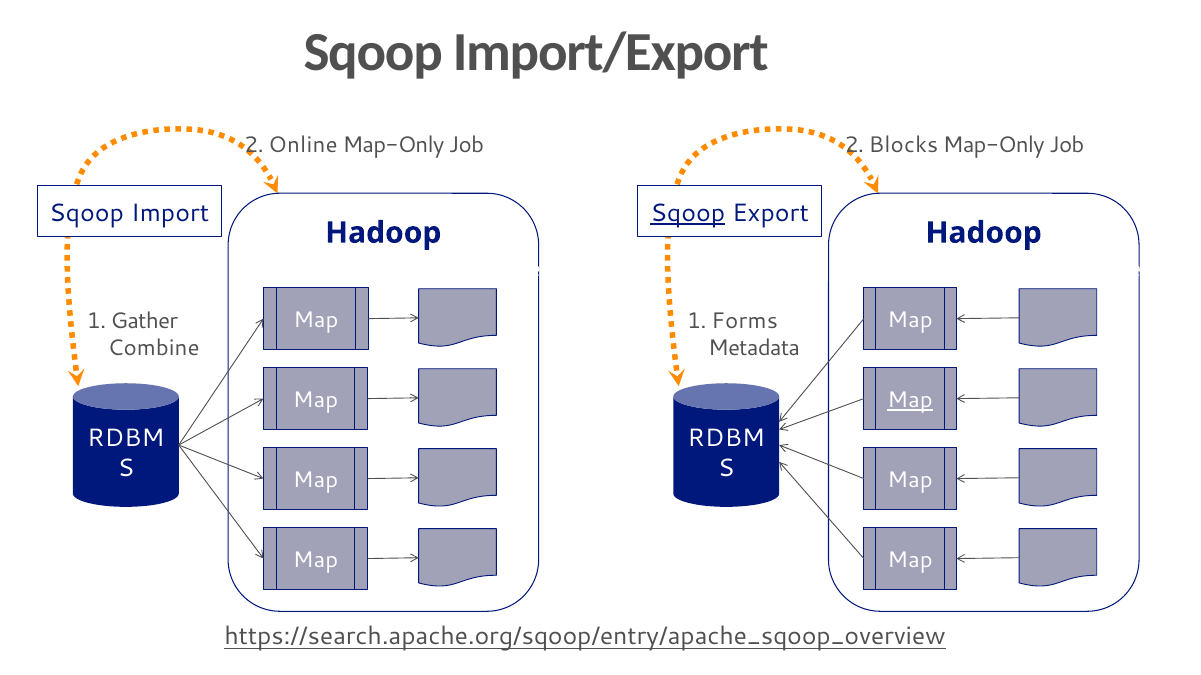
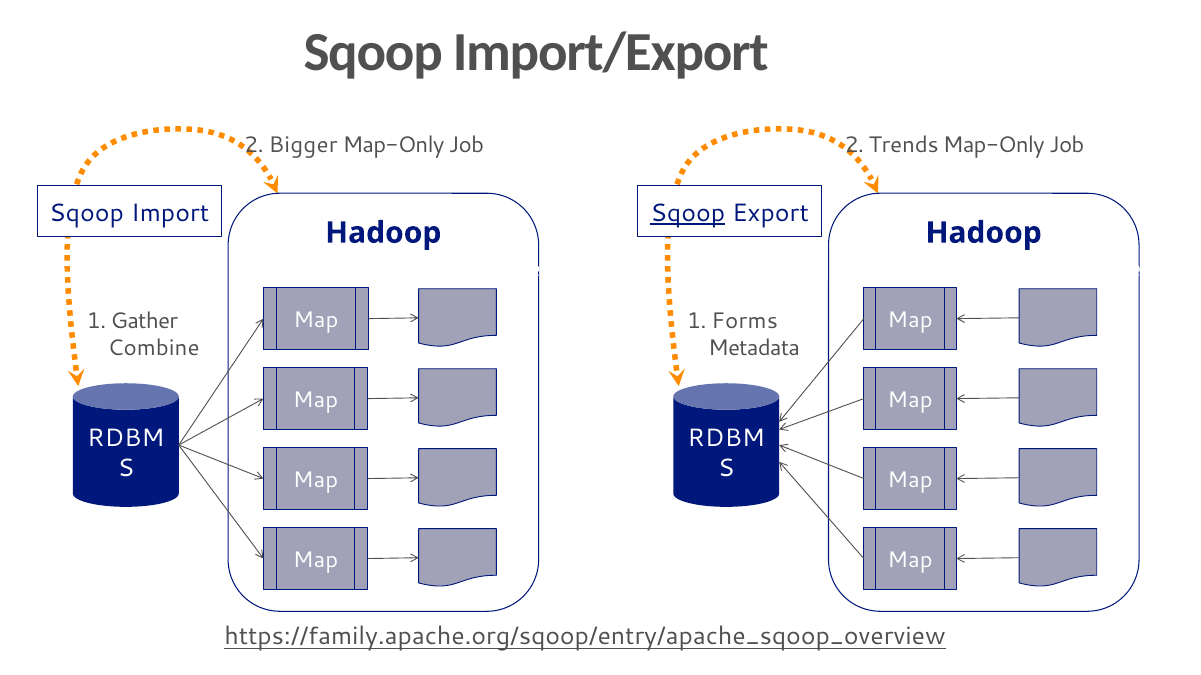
Online: Online -> Bigger (303, 146)
Blocks: Blocks -> Trends (904, 146)
Map underline: present -> none (910, 400)
https://search.apache.org/sqoop/entry/apache_sqoop_overview: https://search.apache.org/sqoop/entry/apache_sqoop_overview -> https://family.apache.org/sqoop/entry/apache_sqoop_overview (585, 636)
